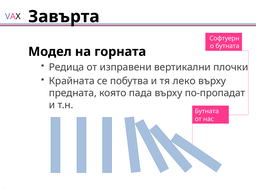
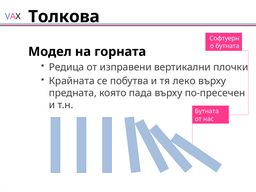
Завърта: Завърта -> Толкова (64, 17)
по-пропадат: по-пропадат -> по-пресечен (215, 93)
